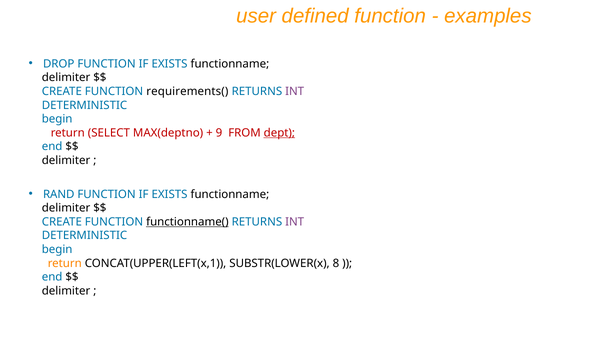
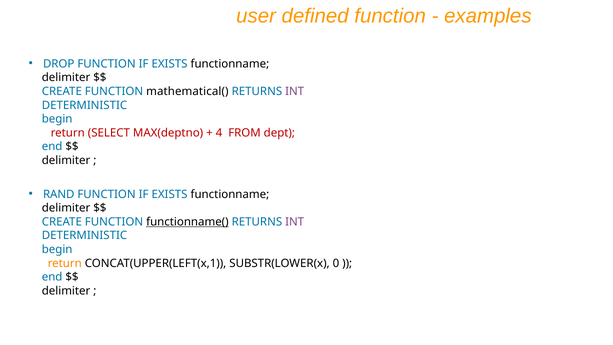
requirements(: requirements( -> mathematical( (187, 91)
9: 9 -> 4 (219, 133)
dept underline: present -> none (279, 133)
8: 8 -> 0 (336, 263)
